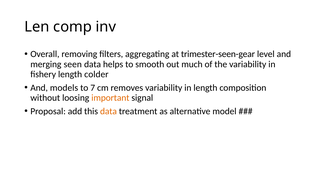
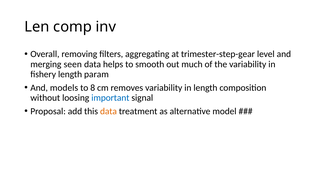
trimester-seen-gear: trimester-seen-gear -> trimester-step-gear (218, 54)
colder: colder -> param (96, 74)
7: 7 -> 8 (93, 88)
important colour: orange -> blue (110, 98)
